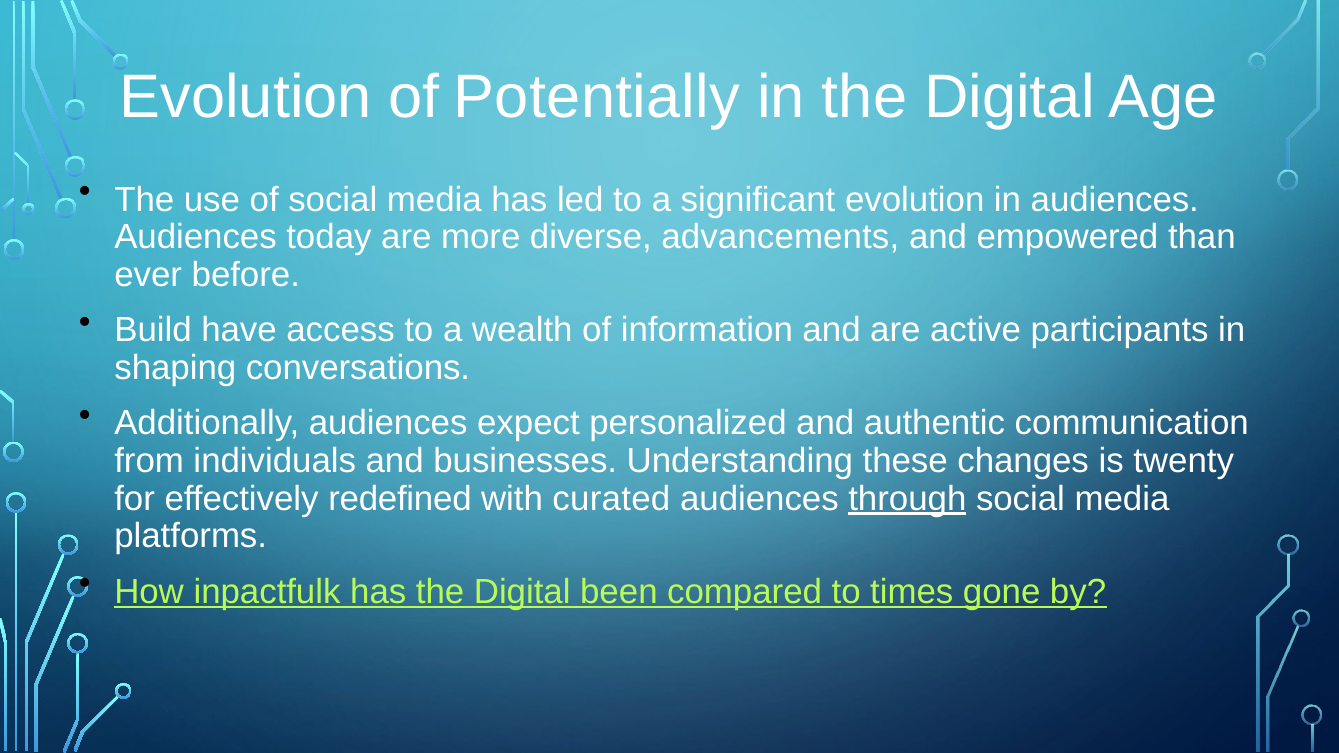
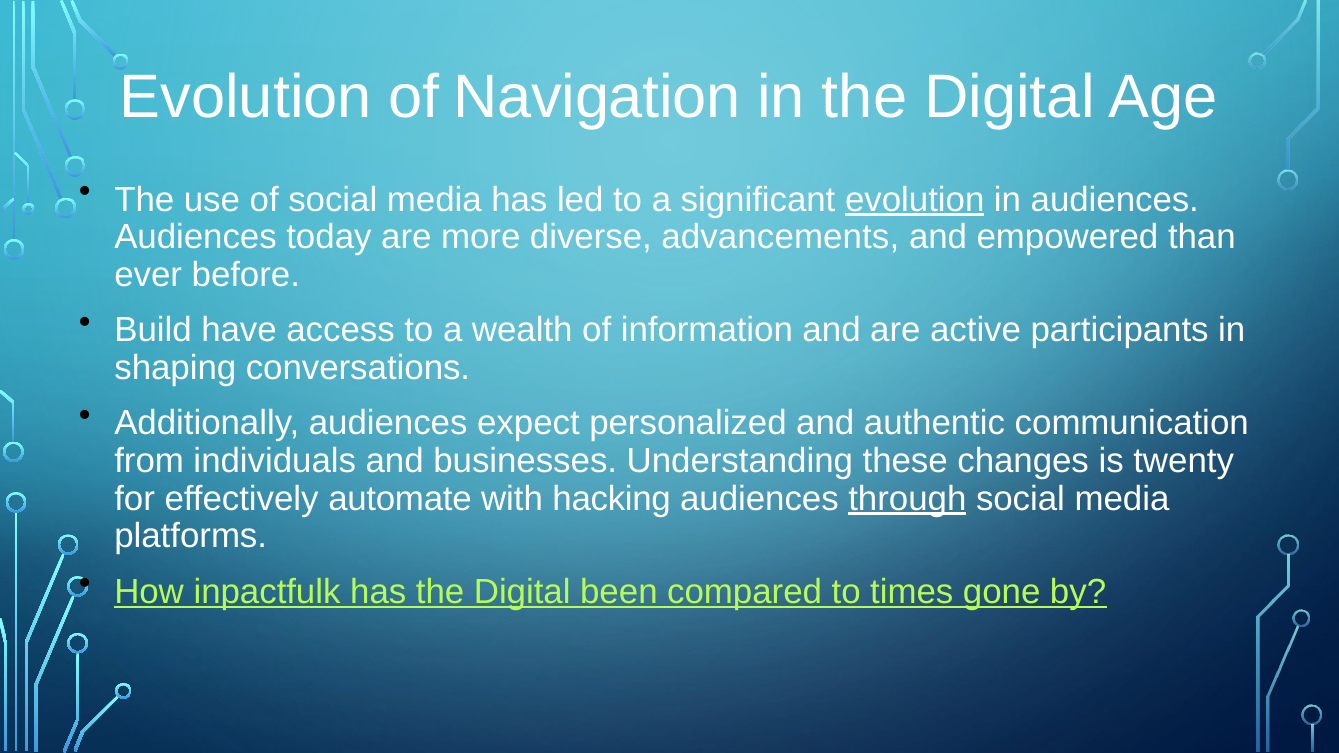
Potentially: Potentially -> Navigation (597, 97)
evolution underline: none -> present (915, 200)
redefined: redefined -> automate (400, 499)
curated: curated -> hacking (612, 499)
